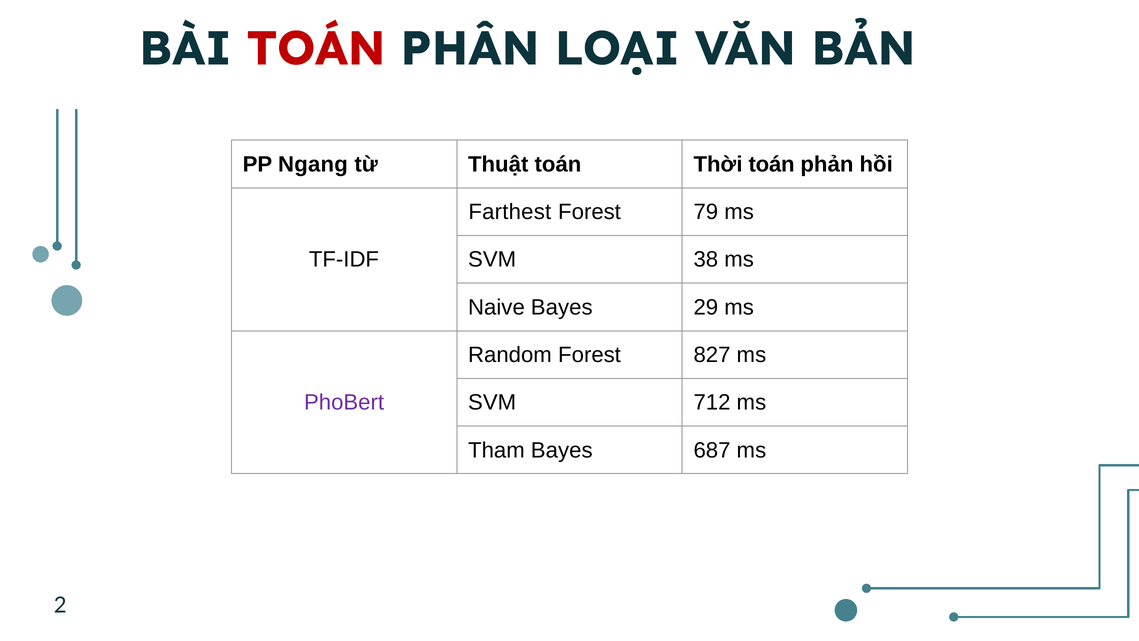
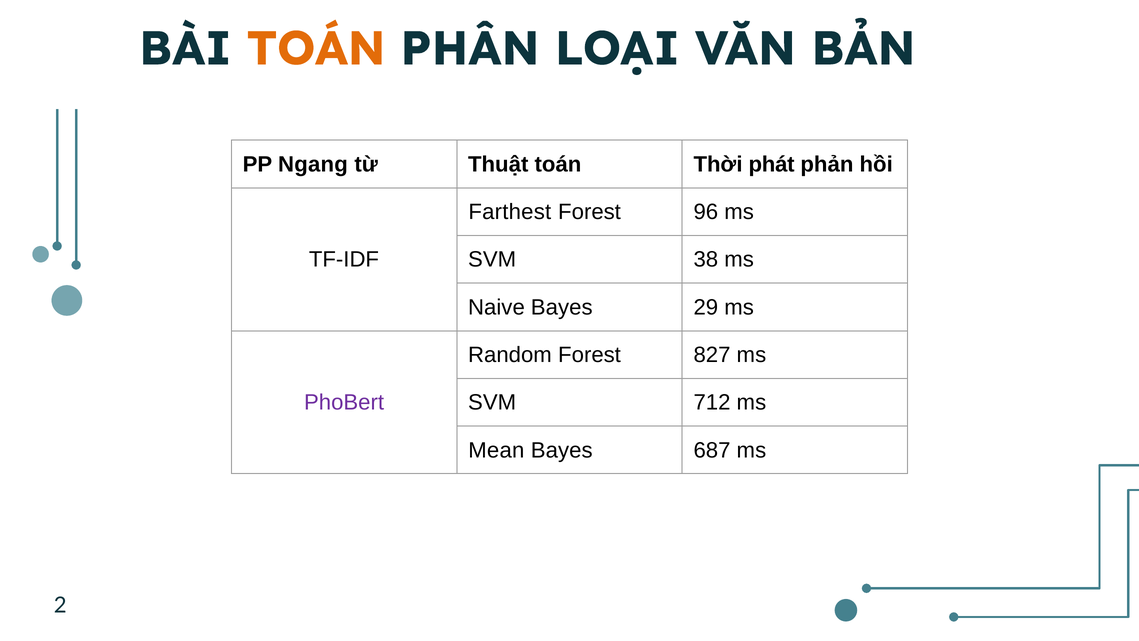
TOÁN colour: red -> orange (316, 49)
Thời toán: toán -> phát (772, 164)
79: 79 -> 96 (706, 212)
Tham: Tham -> Mean (496, 450)
